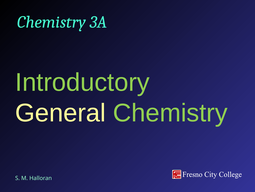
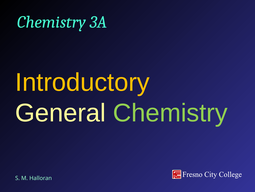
Introductory colour: light green -> yellow (82, 82)
